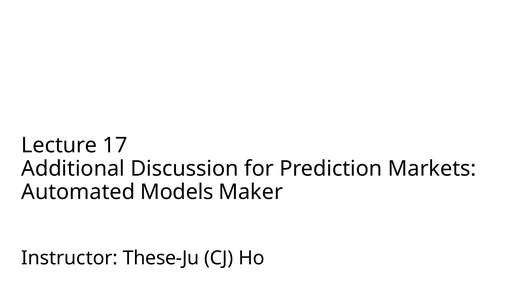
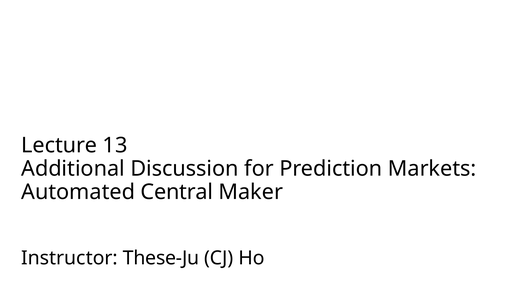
17: 17 -> 13 (115, 146)
Models: Models -> Central (177, 192)
